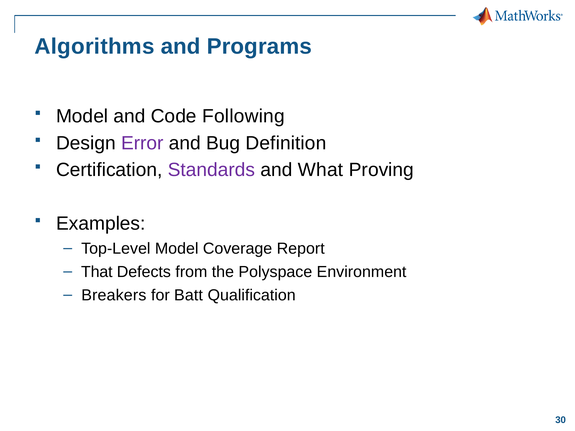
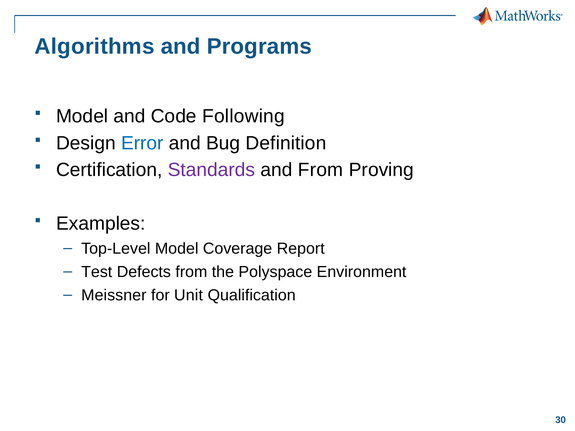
Error colour: purple -> blue (142, 143)
and What: What -> From (321, 170)
That: That -> Test (97, 272)
Breakers: Breakers -> Meissner (114, 295)
Batt: Batt -> Unit (188, 295)
